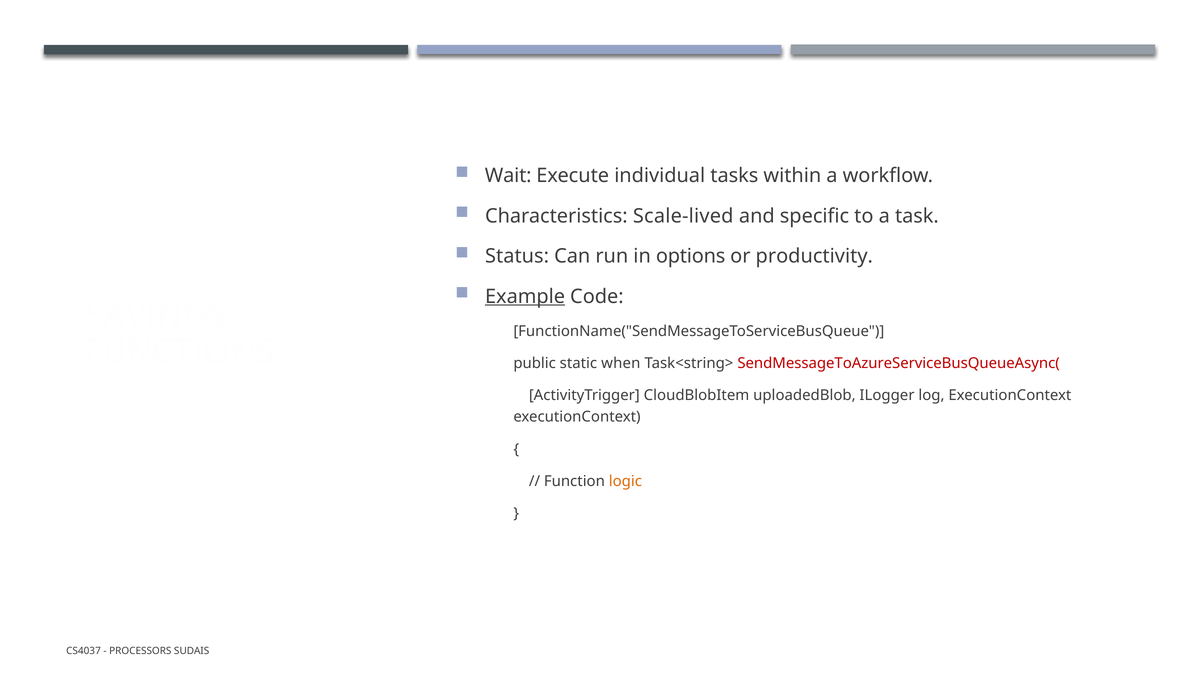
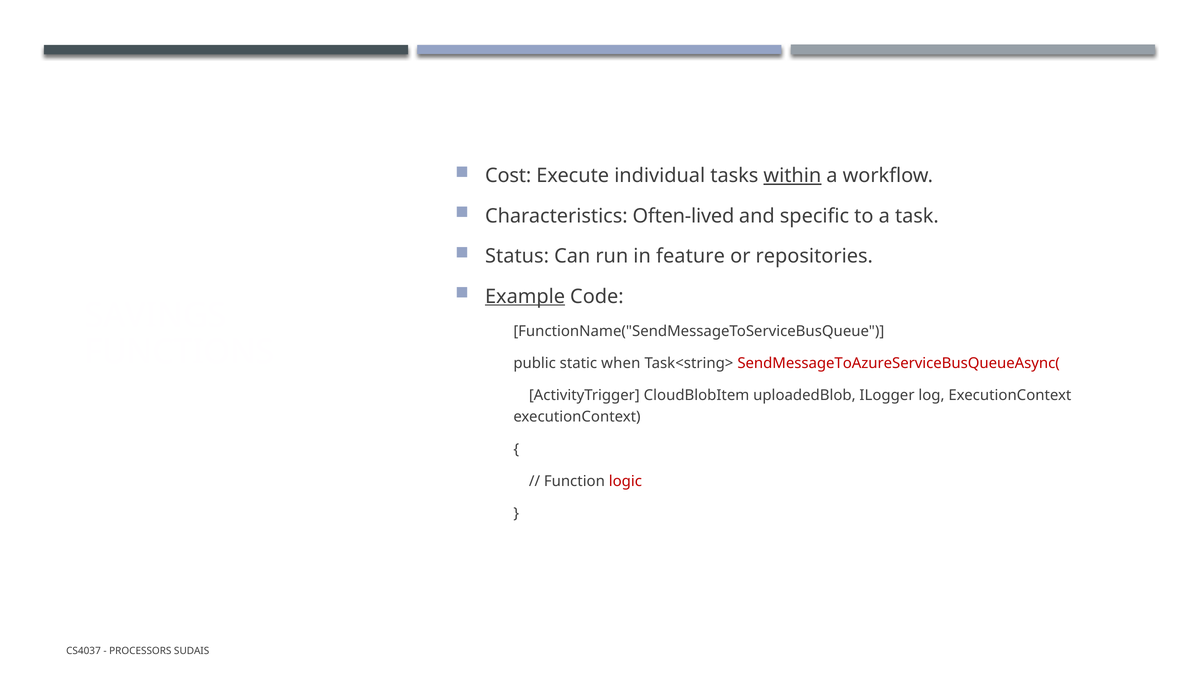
Wait: Wait -> Cost (508, 176)
within underline: none -> present (792, 176)
Scale-lived: Scale-lived -> Often-lived (683, 216)
options: options -> feature (691, 256)
productivity: productivity -> repositories (814, 256)
logic colour: orange -> red (625, 481)
